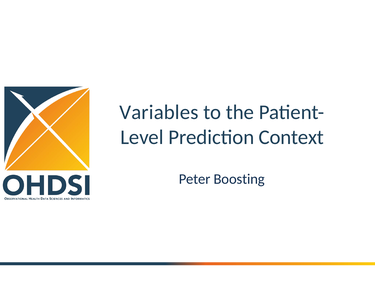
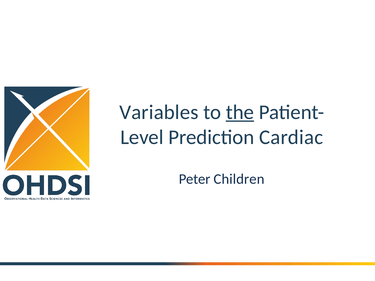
the underline: none -> present (240, 112)
Context: Context -> Cardiac (291, 137)
Boosting: Boosting -> Children (239, 179)
